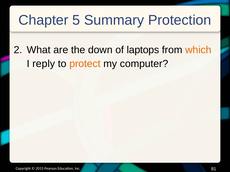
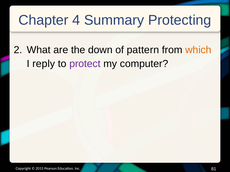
5: 5 -> 4 (76, 20)
Protection: Protection -> Protecting (180, 20)
laptops: laptops -> pattern (143, 50)
protect colour: orange -> purple (85, 64)
